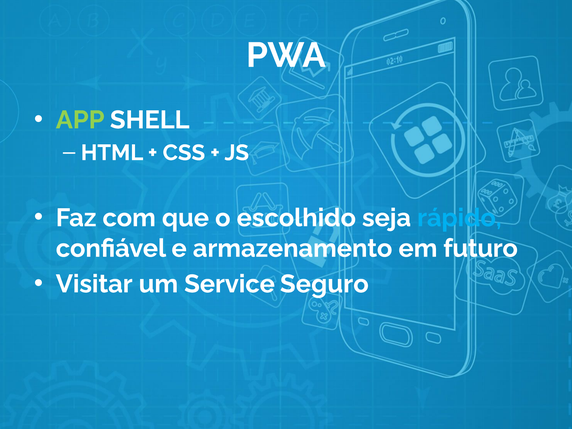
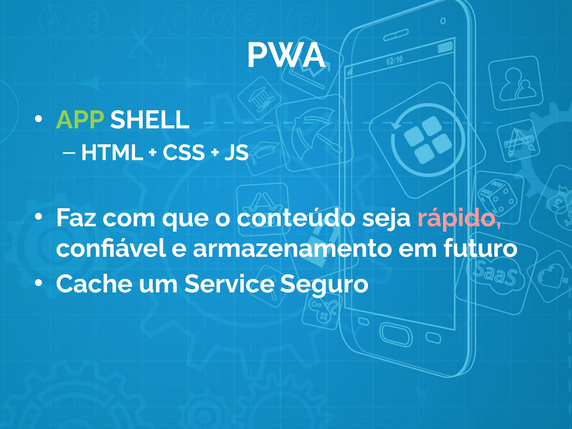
escolhido: escolhido -> conteúdo (296, 218)
rápido colour: light blue -> pink (459, 218)
Visitar: Visitar -> Cache (94, 284)
